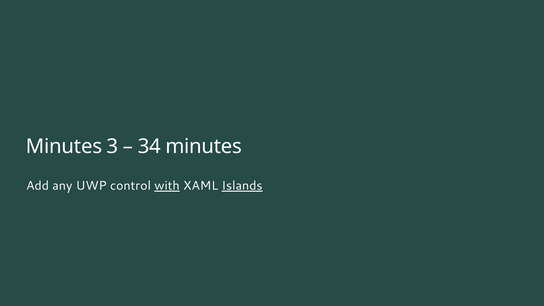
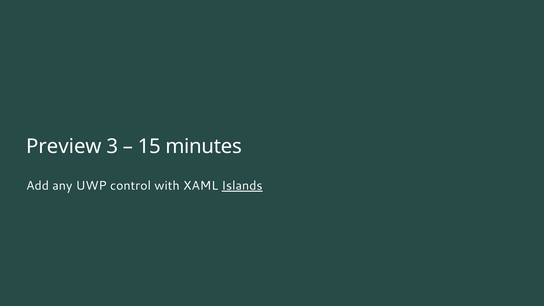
Minutes: Minutes -> Preview (64, 146)
34: 34 -> 15 (149, 146)
with underline: present -> none (167, 186)
